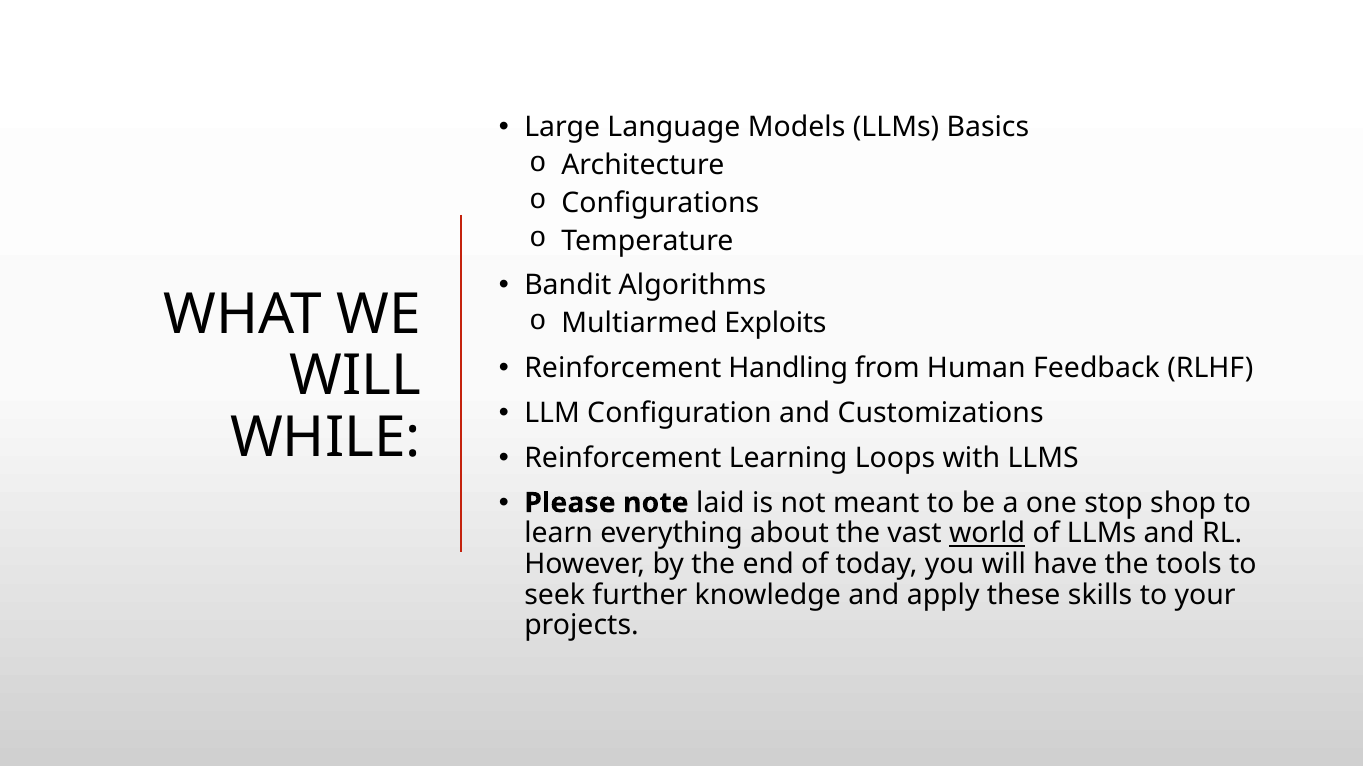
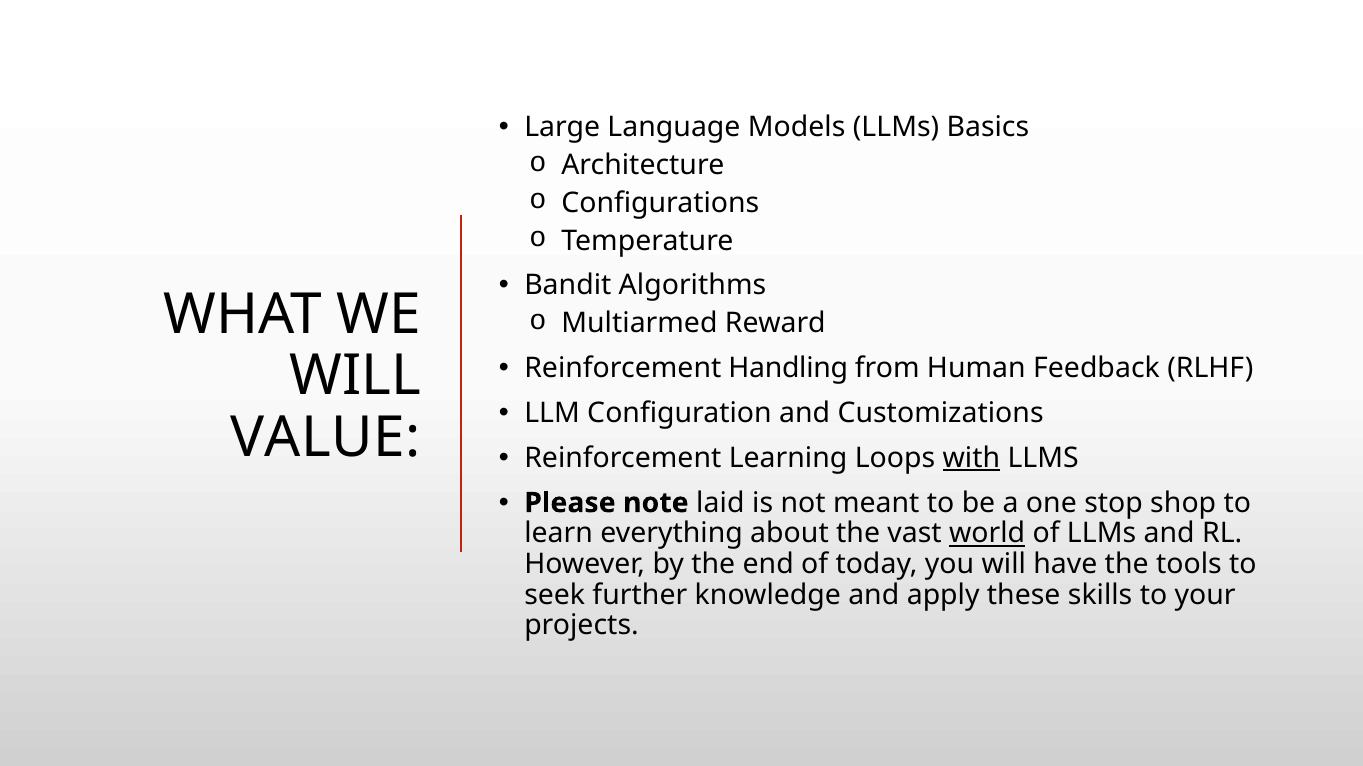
Exploits: Exploits -> Reward (775, 324)
WHILE: WHILE -> VALUE (325, 438)
with underline: none -> present (971, 458)
